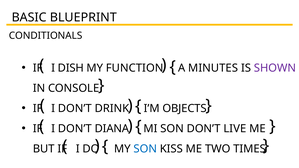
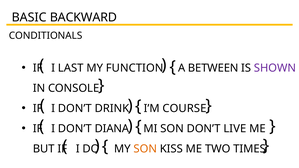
BLUEPRINT: BLUEPRINT -> BACKWARD (83, 17)
DISH: DISH -> LAST (71, 68)
MINUTES: MINUTES -> BETWEEN (213, 68)
OBJECTS: OBJECTS -> COURSE (184, 109)
SON colour: blue -> orange (145, 149)
